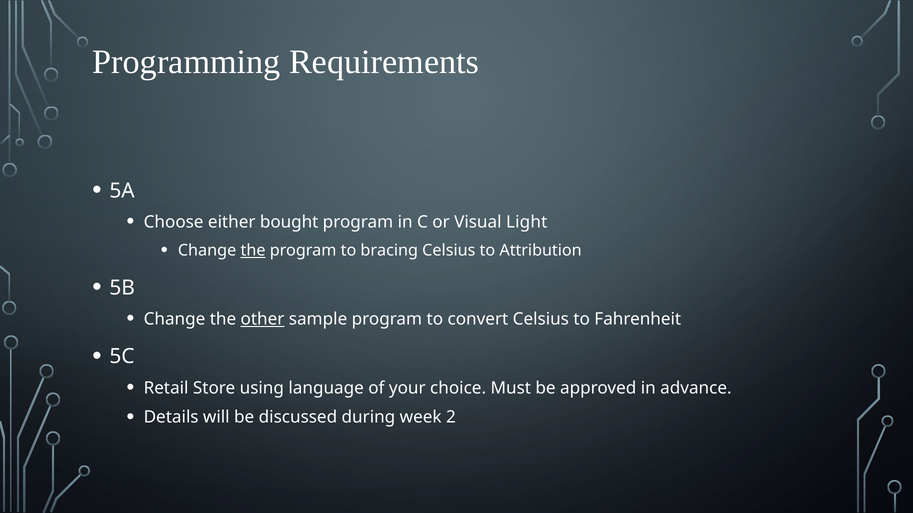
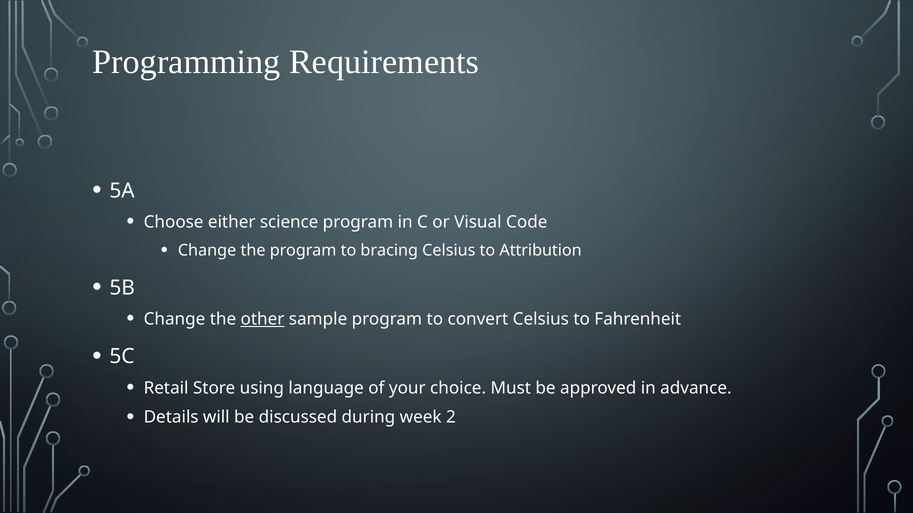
bought: bought -> science (289, 222)
Light: Light -> Code (527, 222)
the underline: present -> none (253, 251)
